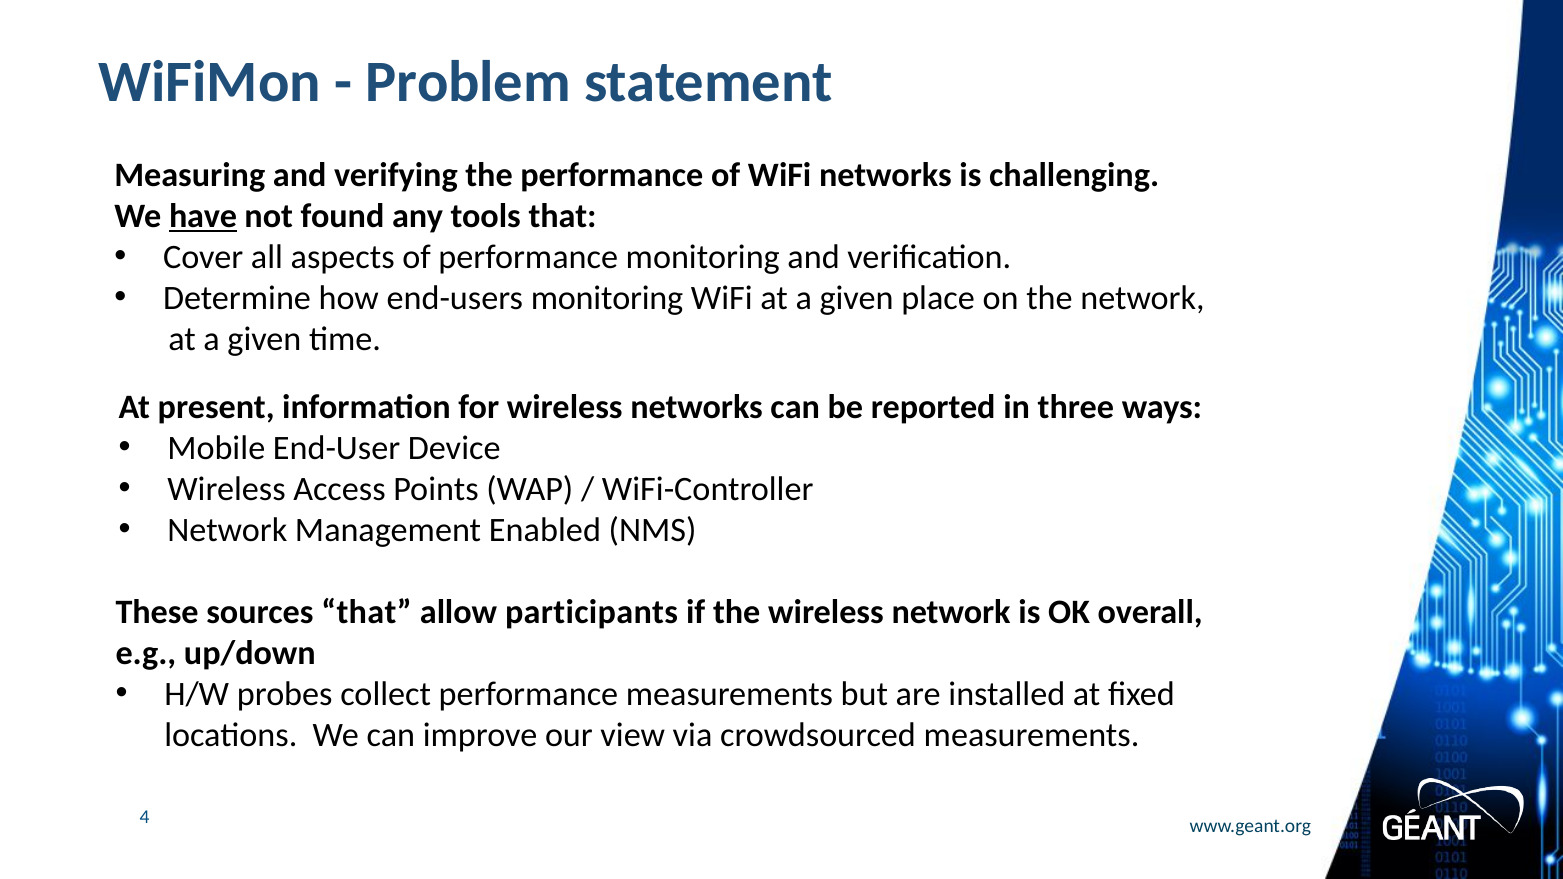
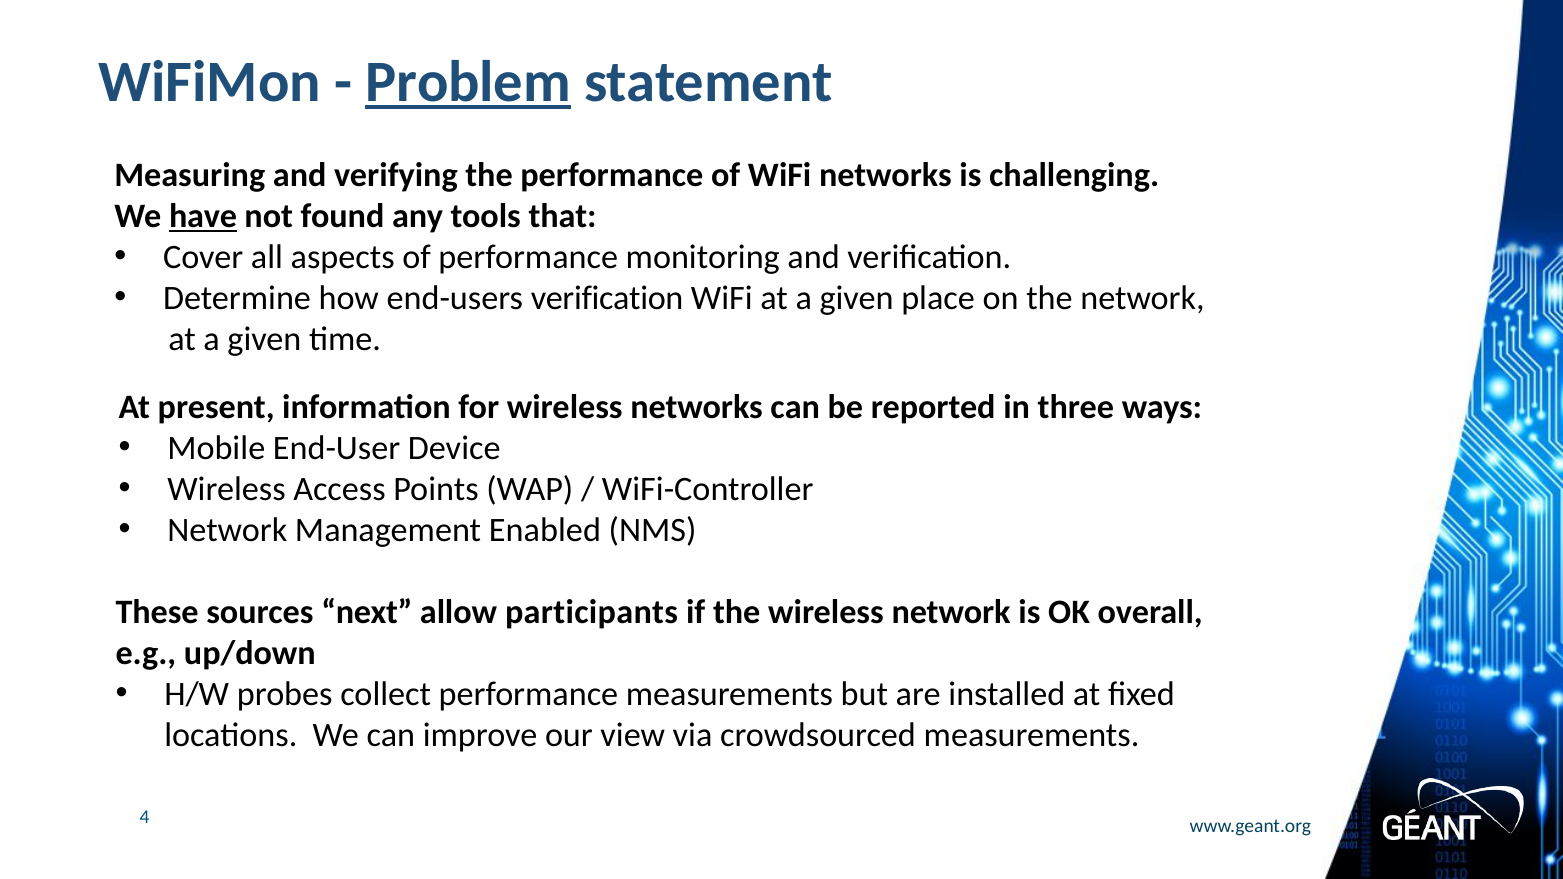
Problem underline: none -> present (468, 82)
end-users monitoring: monitoring -> verification (607, 298)
sources that: that -> next (367, 612)
